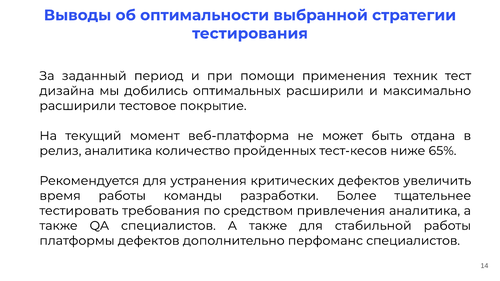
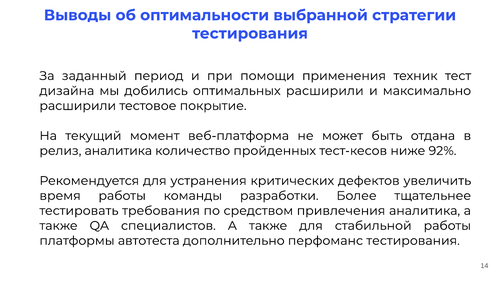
65%: 65% -> 92% (442, 151)
платформы дефектов: дефектов -> автотеста (149, 241)
перфоманс специалистов: специалистов -> тестирования (413, 241)
